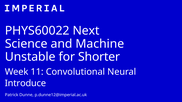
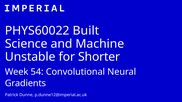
Next: Next -> Built (86, 31)
11: 11 -> 54 (37, 72)
Introduce: Introduce -> Gradients (25, 84)
